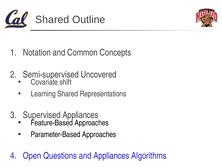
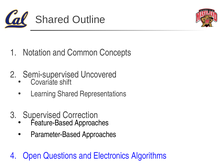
Supervised Appliances: Appliances -> Correction (80, 115)
and Appliances: Appliances -> Electronics (111, 155)
